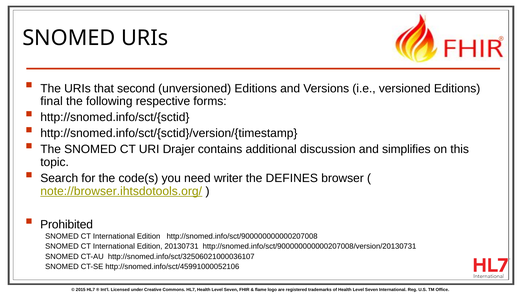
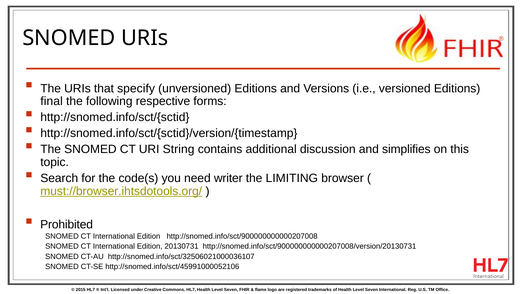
second: second -> specify (136, 88)
Drajer: Drajer -> String (179, 149)
DEFINES: DEFINES -> LIMITING (292, 178)
note://browser.ihtsdotools.org/: note://browser.ihtsdotools.org/ -> must://browser.ihtsdotools.org/ (121, 191)
